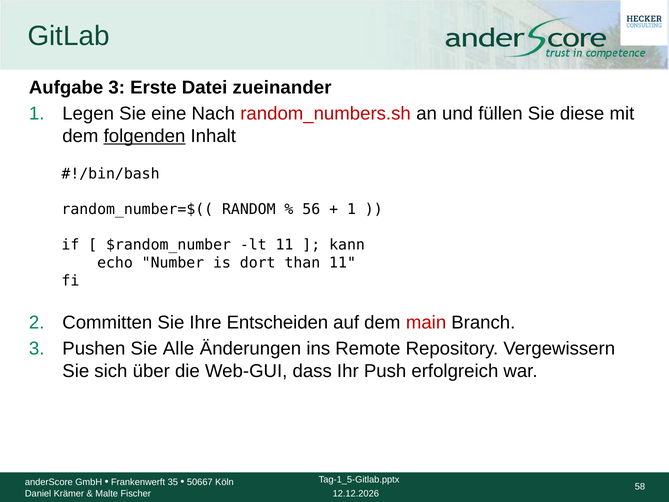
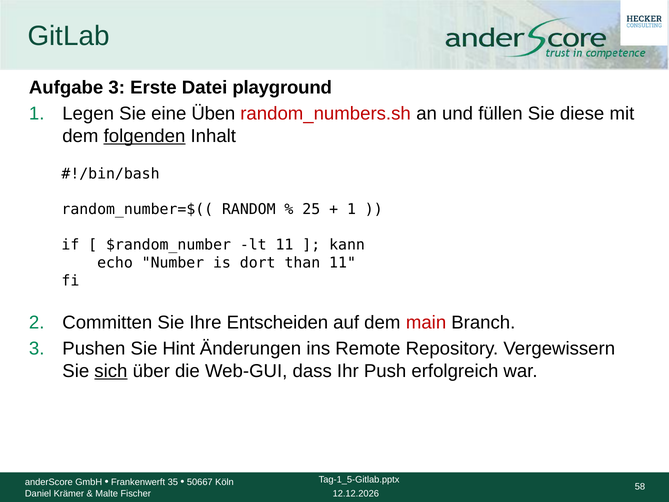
zueinander: zueinander -> playground (282, 88)
Nach: Nach -> Üben (213, 114)
56: 56 -> 25 (311, 209)
Alle: Alle -> Hint (179, 348)
sich underline: none -> present (111, 371)
